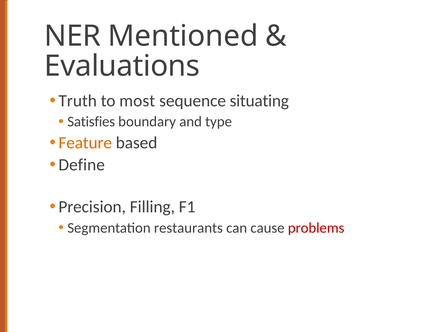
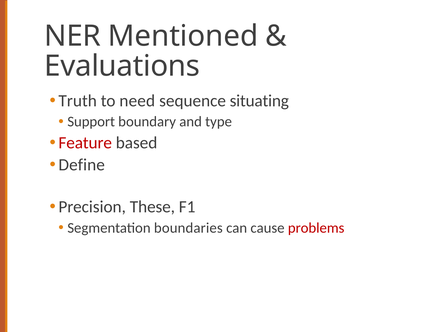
most: most -> need (137, 101)
Satisfies: Satisfies -> Support (91, 122)
Feature colour: orange -> red (85, 143)
Filling: Filling -> These (152, 207)
restaurants: restaurants -> boundaries (188, 228)
